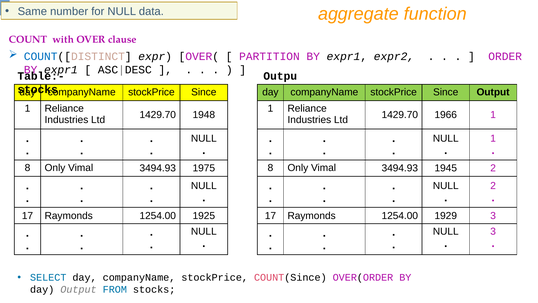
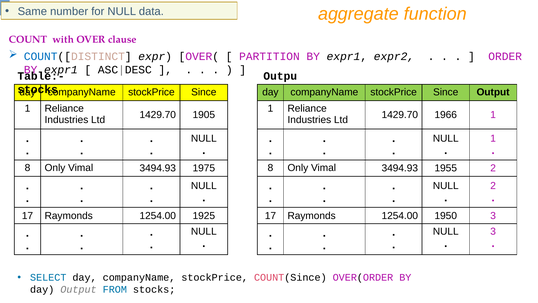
1948: 1948 -> 1905 (204, 115)
1945: 1945 -> 1955 (446, 168)
1929: 1929 -> 1950 (446, 215)
